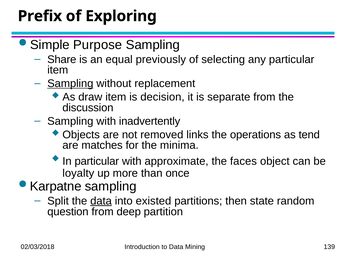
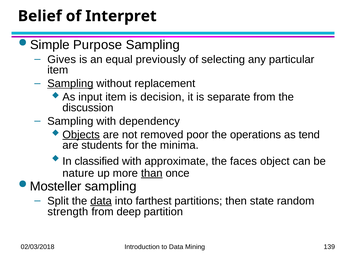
Prefix: Prefix -> Belief (40, 16)
Exploring: Exploring -> Interpret (121, 16)
Share: Share -> Gives (62, 59)
draw: draw -> input (90, 97)
inadvertently: inadvertently -> dependency (149, 121)
Objects underline: none -> present (81, 135)
links: links -> poor (197, 135)
matches: matches -> students (102, 146)
In particular: particular -> classified (97, 162)
loyalty: loyalty -> nature (78, 174)
than underline: none -> present (152, 174)
Karpatne: Karpatne -> Mosteller (56, 187)
existed: existed -> farthest (154, 201)
question: question -> strength (68, 212)
